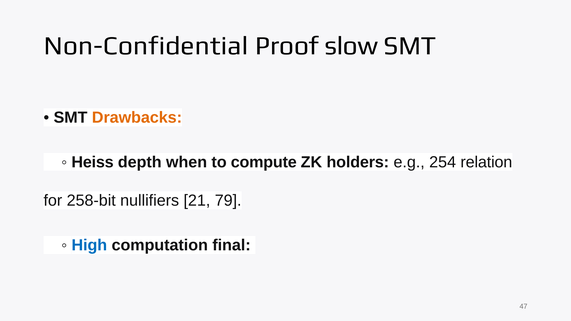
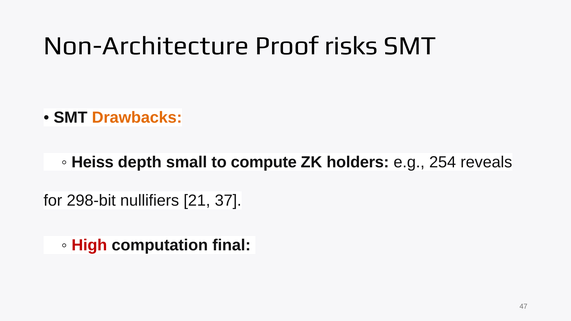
Non-Confidential: Non-Confidential -> Non-Architecture (146, 46)
slow: slow -> risks (351, 46)
when: when -> small (187, 162)
relation: relation -> reveals (486, 162)
258-bit: 258-bit -> 298-bit (91, 201)
79: 79 -> 37 (228, 201)
High colour: blue -> red (89, 245)
